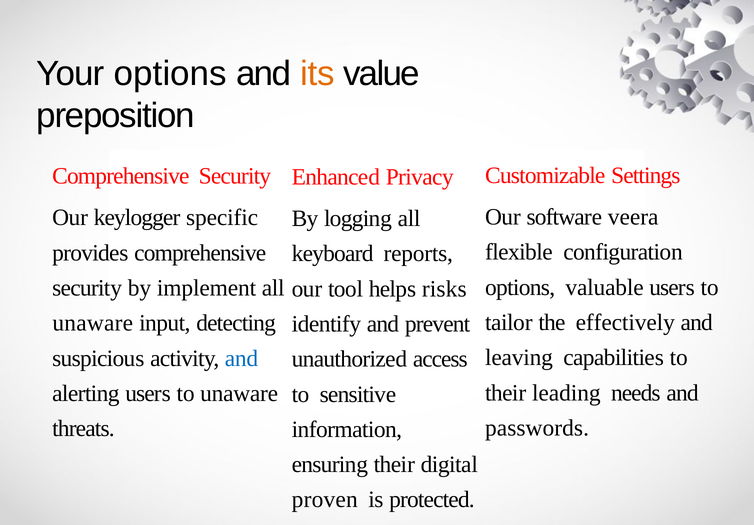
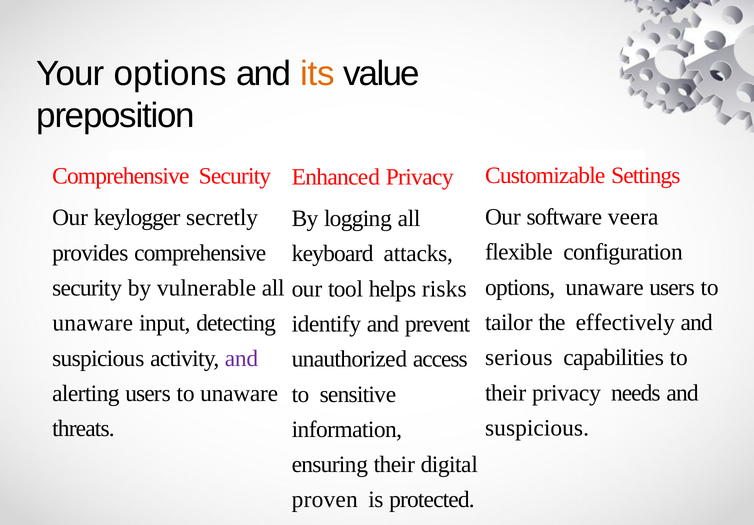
specific: specific -> secretly (222, 218)
reports: reports -> attacks (418, 254)
options valuable: valuable -> unaware (605, 287)
implement: implement -> vulnerable (206, 288)
leaving: leaving -> serious (519, 358)
and colour: blue -> purple (241, 358)
their leading: leading -> privacy (566, 393)
passwords: passwords -> suspicious (537, 428)
